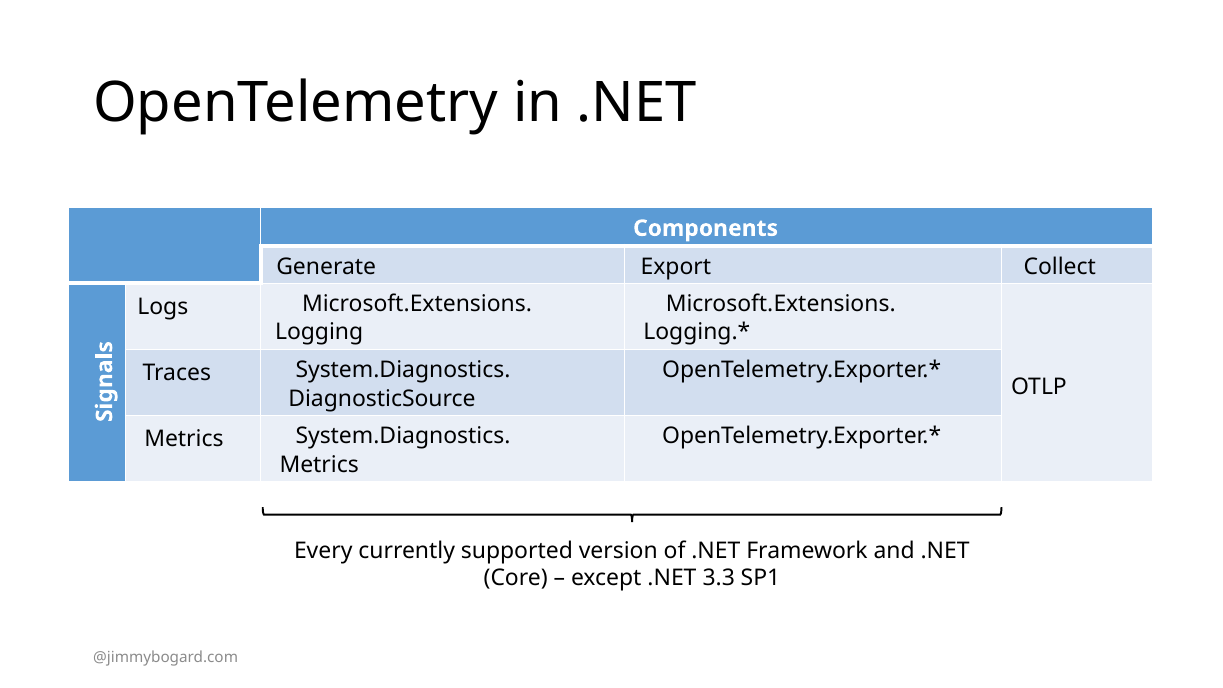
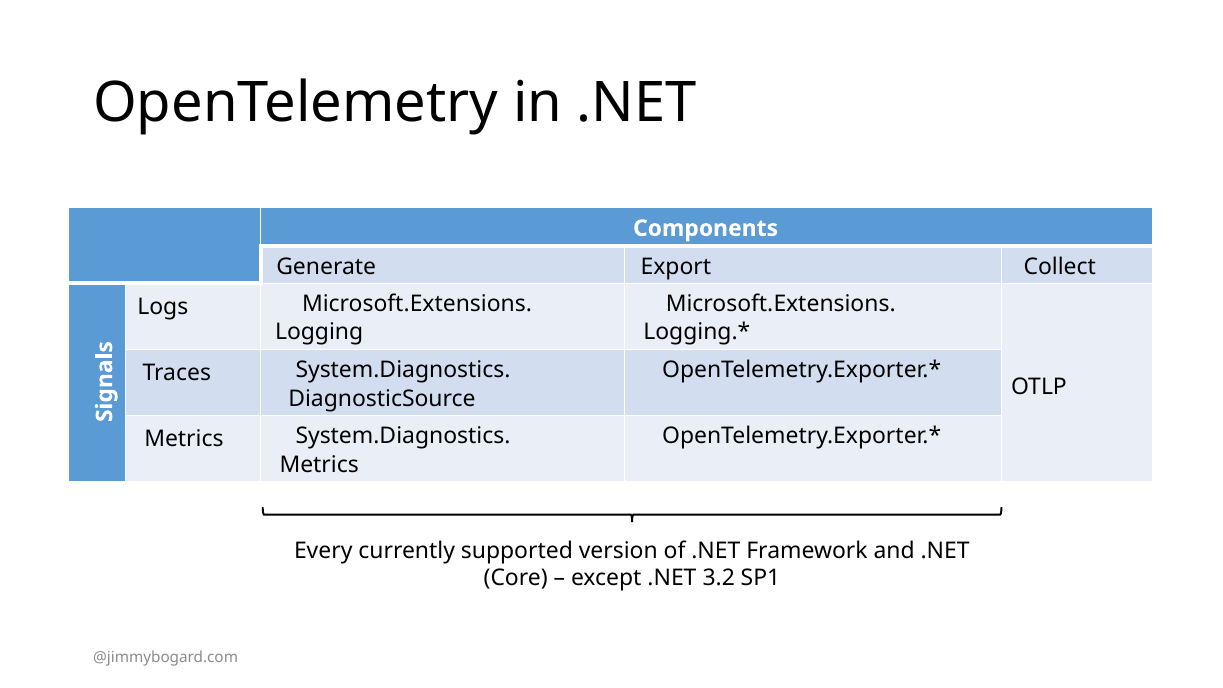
3.3: 3.3 -> 3.2 (719, 578)
